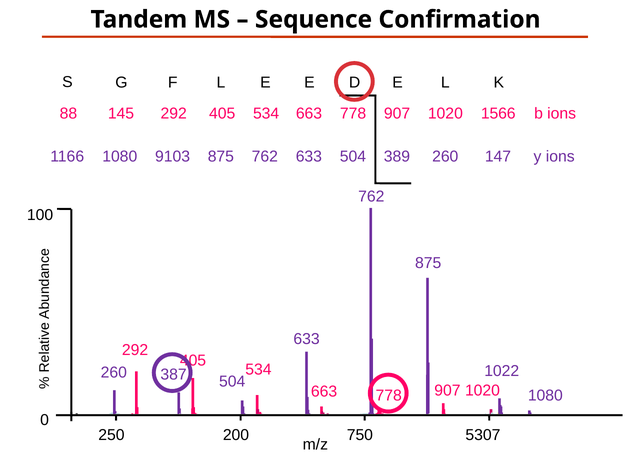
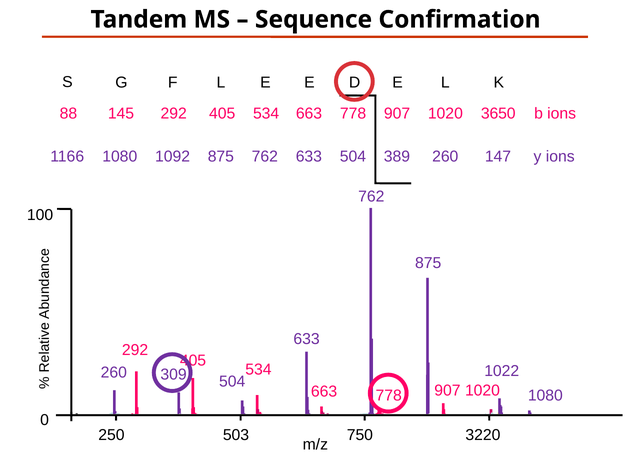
1566: 1566 -> 3650 (498, 113)
9103: 9103 -> 1092 (173, 156)
387: 387 -> 309 (174, 374)
200: 200 -> 503 (236, 435)
5307: 5307 -> 3220 (483, 435)
